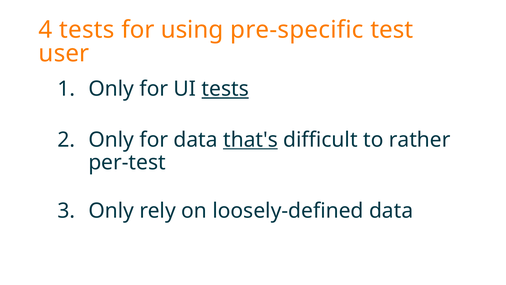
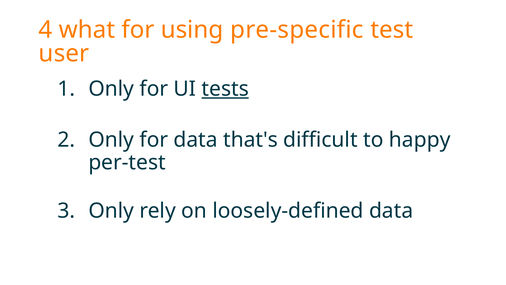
4 tests: tests -> what (87, 30)
that's underline: present -> none (251, 140)
rather: rather -> happy (420, 140)
